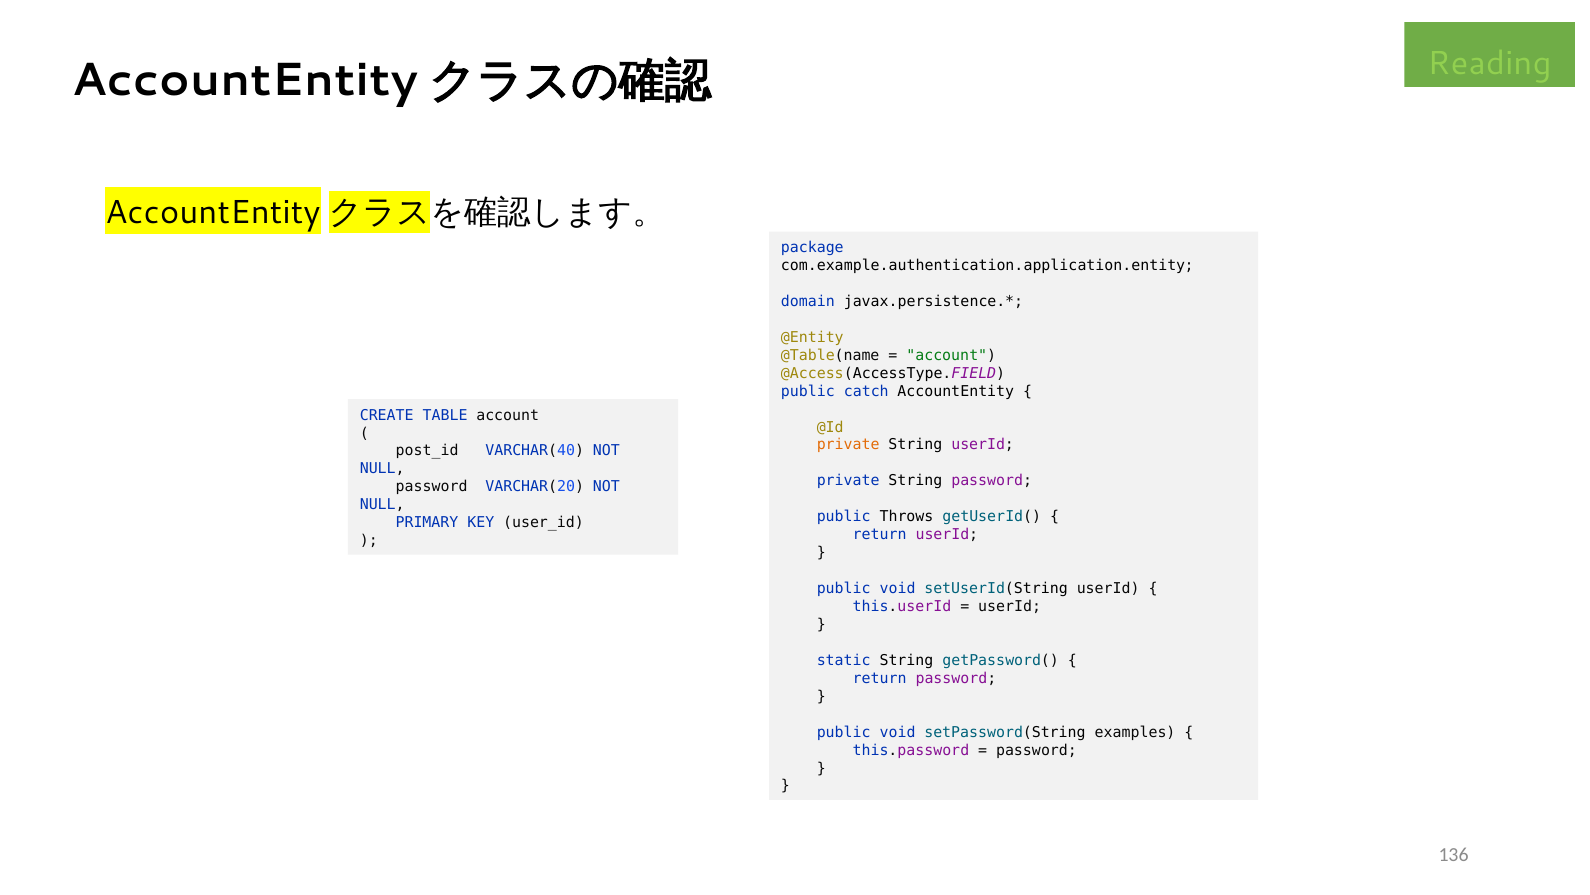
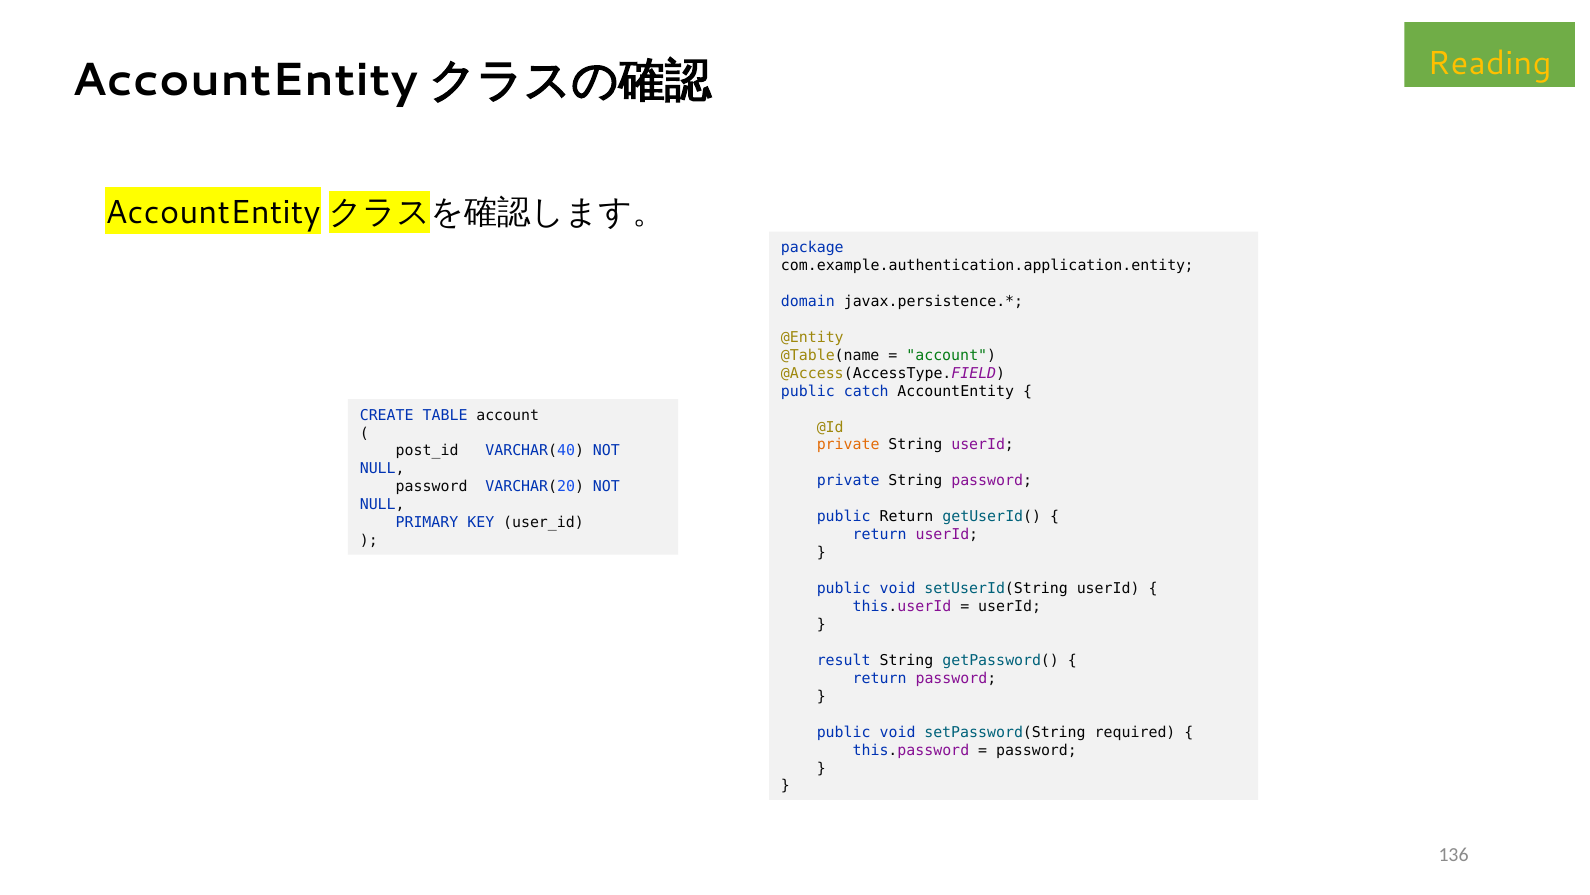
Reading colour: light green -> yellow (1490, 63)
public Throws: Throws -> Return (906, 516)
static: static -> result (844, 660)
examples: examples -> required (1135, 732)
